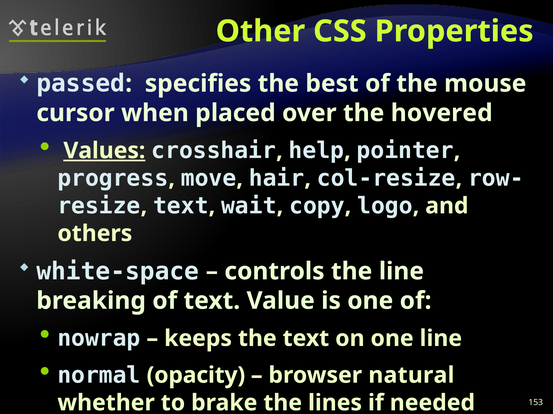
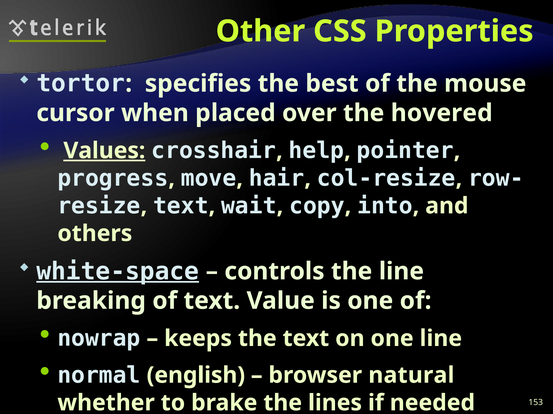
passed: passed -> tortor (81, 84)
logo: logo -> into (385, 206)
white-space underline: none -> present (118, 272)
opacity: opacity -> english (196, 376)
